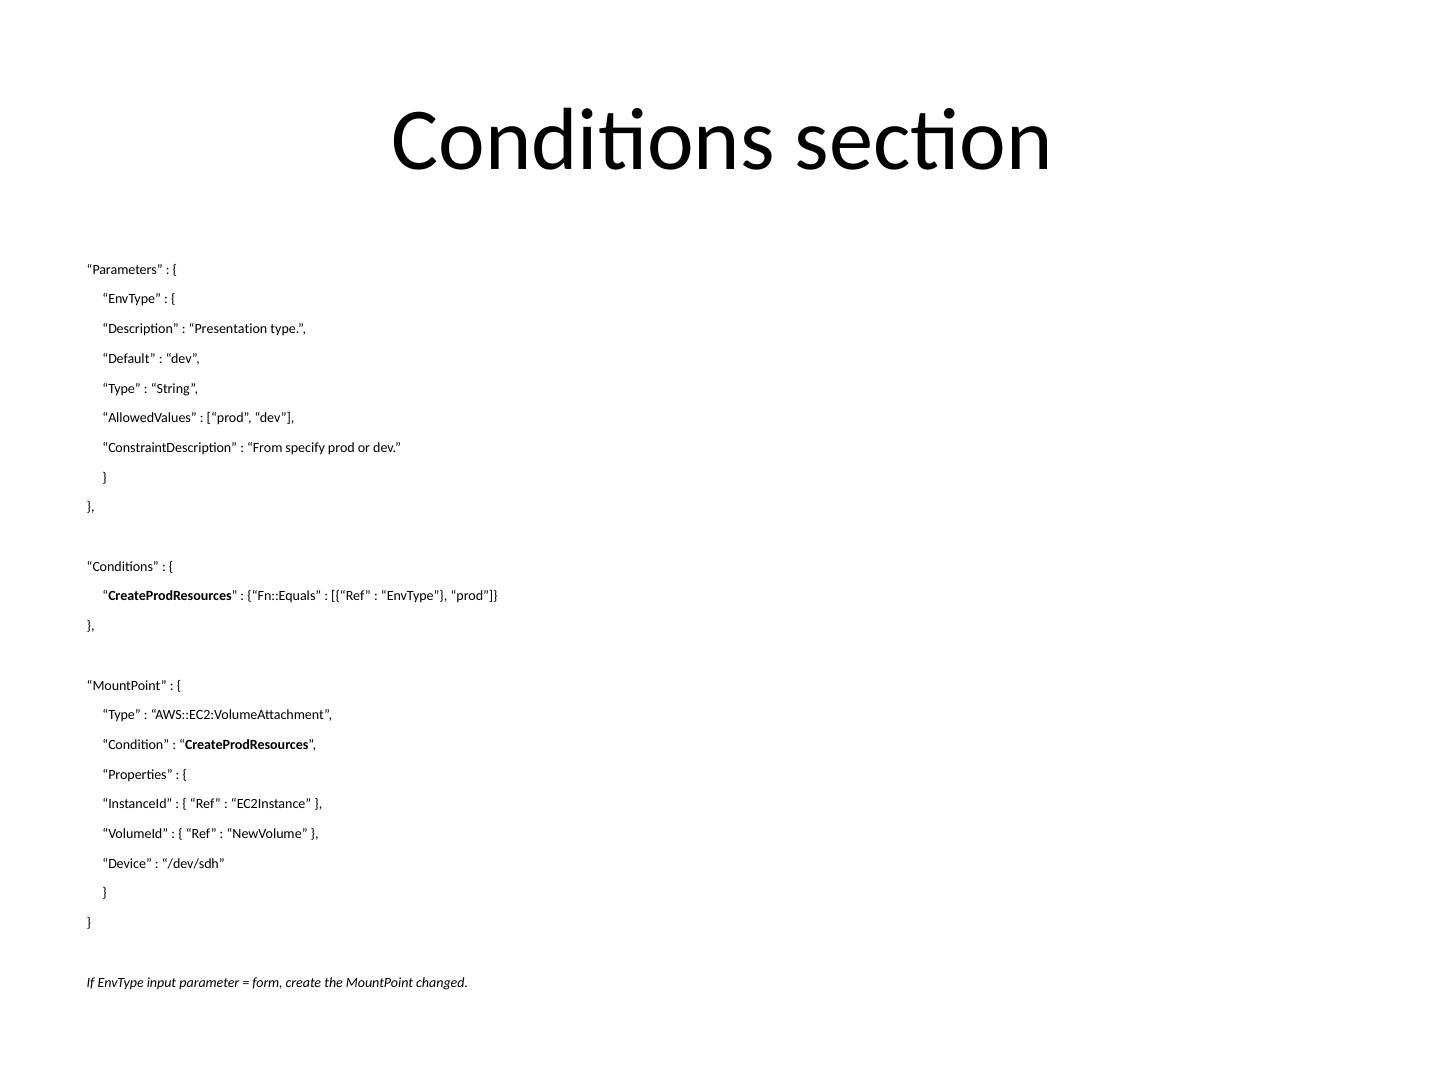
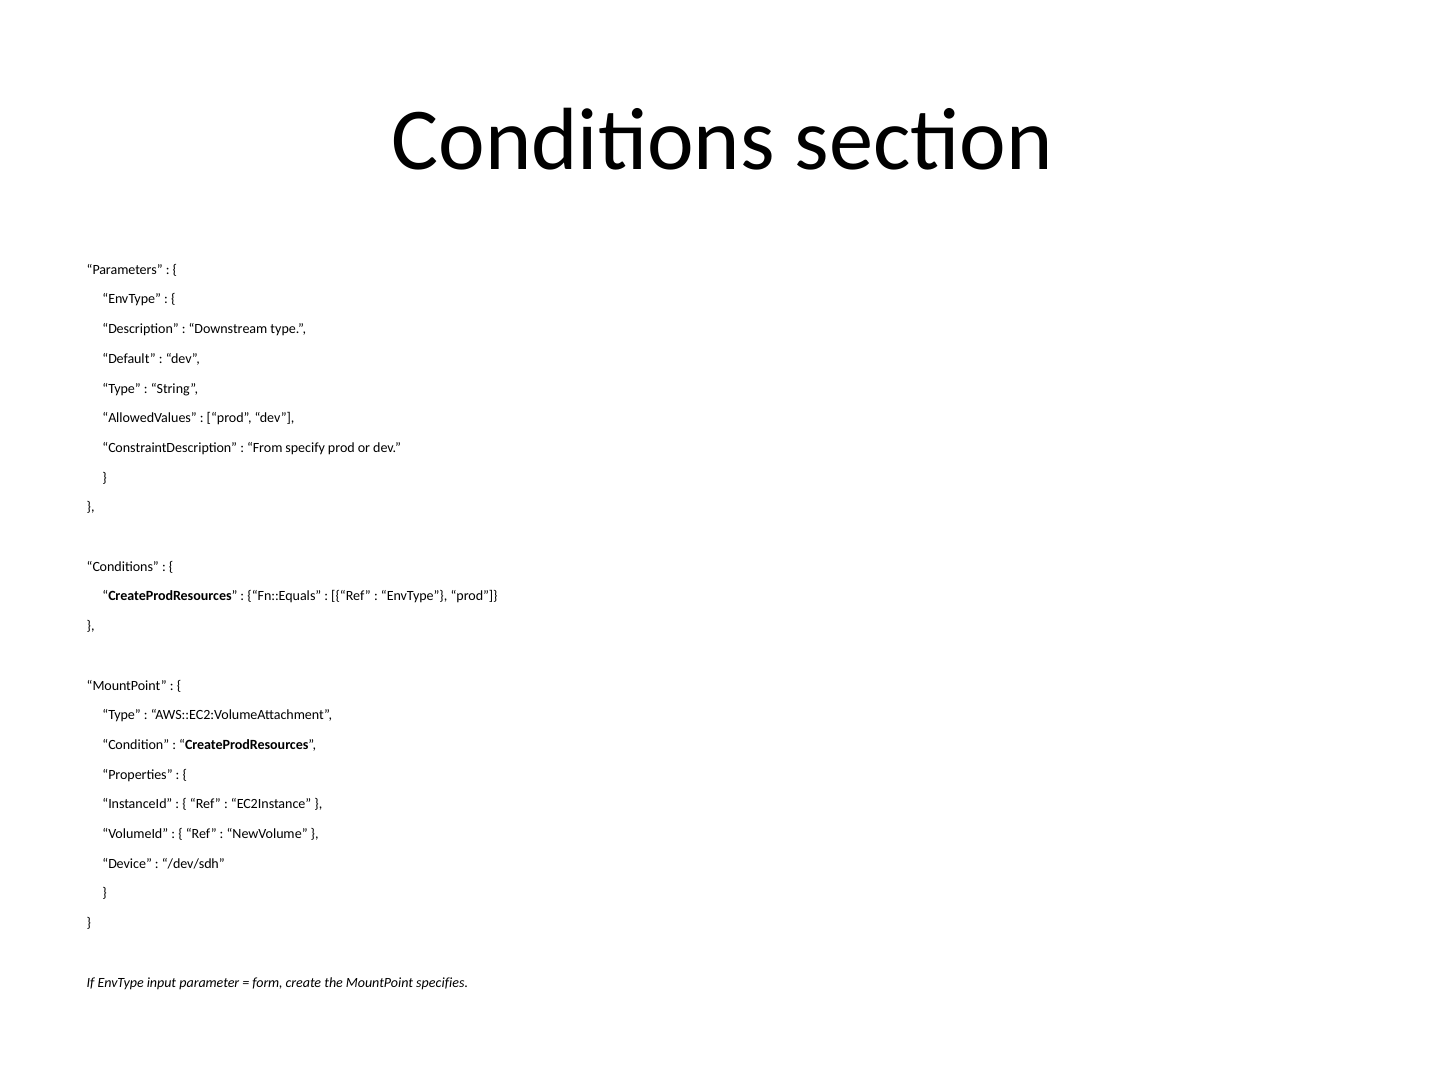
Presentation: Presentation -> Downstream (228, 329)
changed: changed -> specifies (442, 982)
